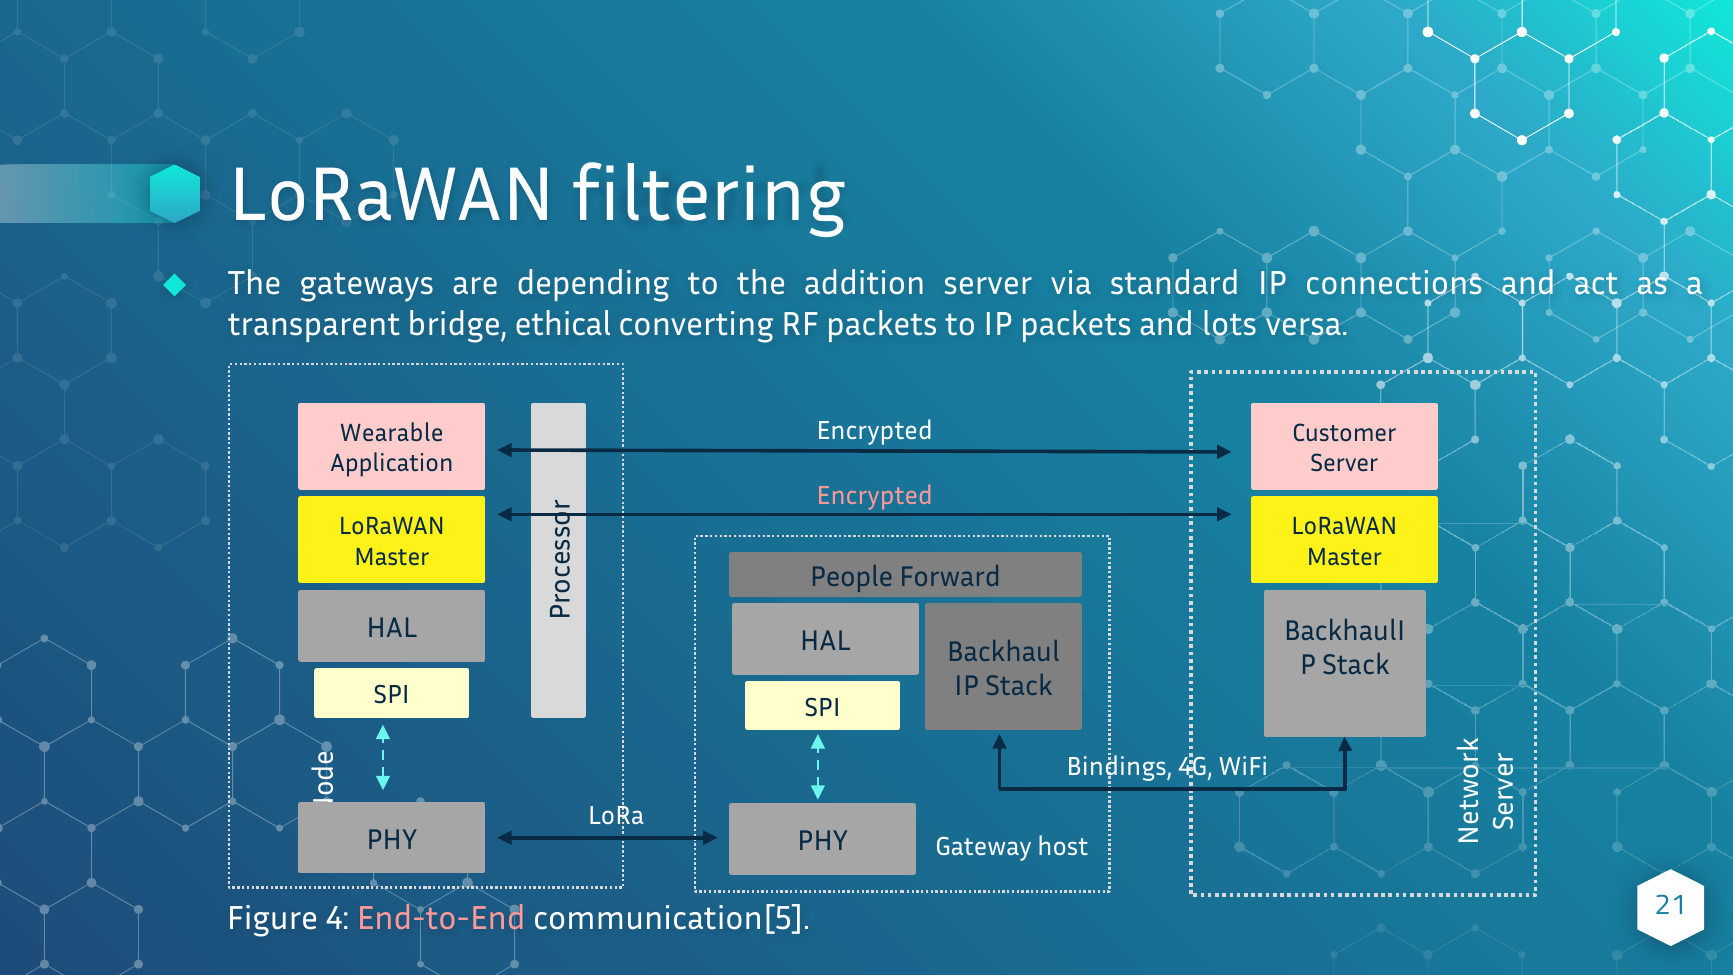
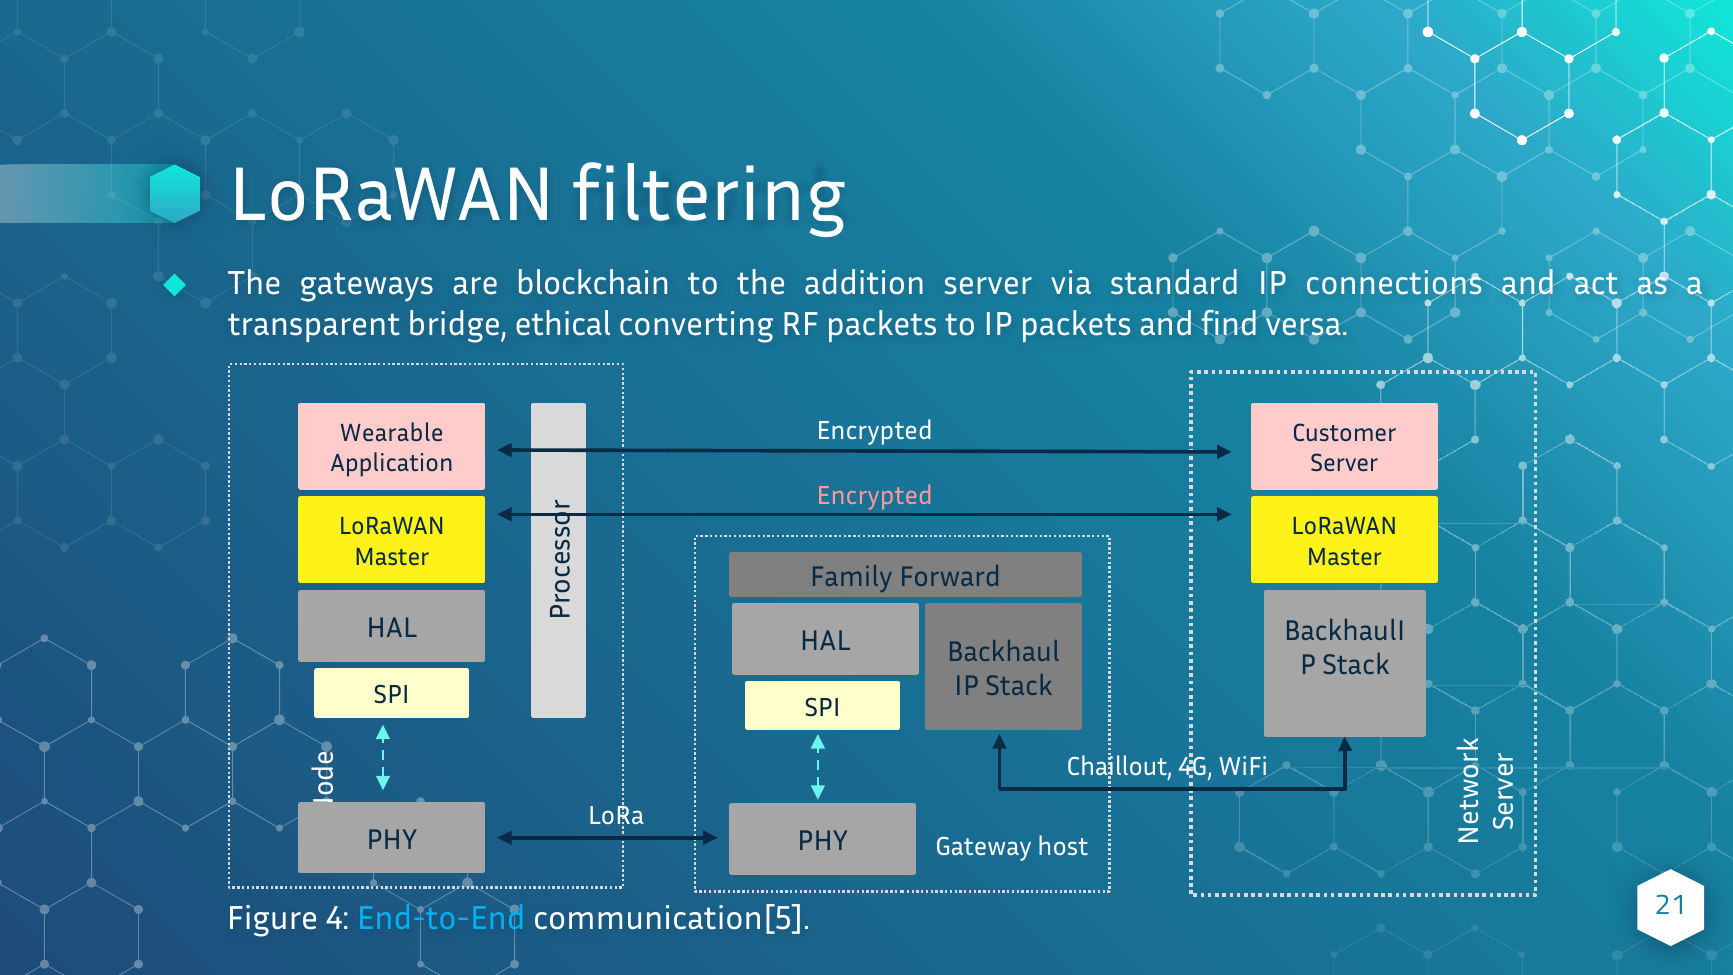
depending: depending -> blockchain (593, 284)
lots: lots -> find (1230, 324)
People: People -> Family (851, 576)
Bindings: Bindings -> Chaillout (1119, 767)
End-to-End colour: pink -> light blue (441, 918)
